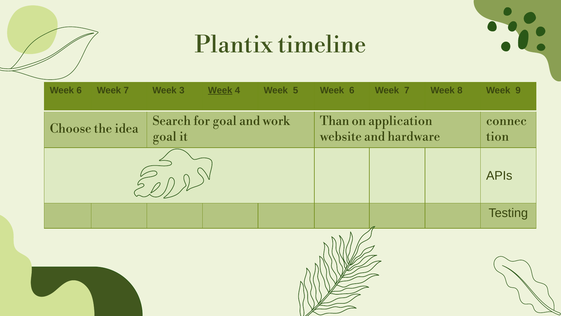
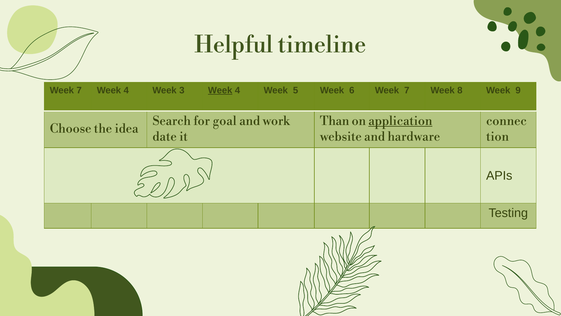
Plantix: Plantix -> Helpful (234, 45)
6: 6 -> 7 (79, 90)
7: 7 -> 4 (126, 90)
application underline: none -> present (400, 121)
goal: goal -> date (165, 136)
